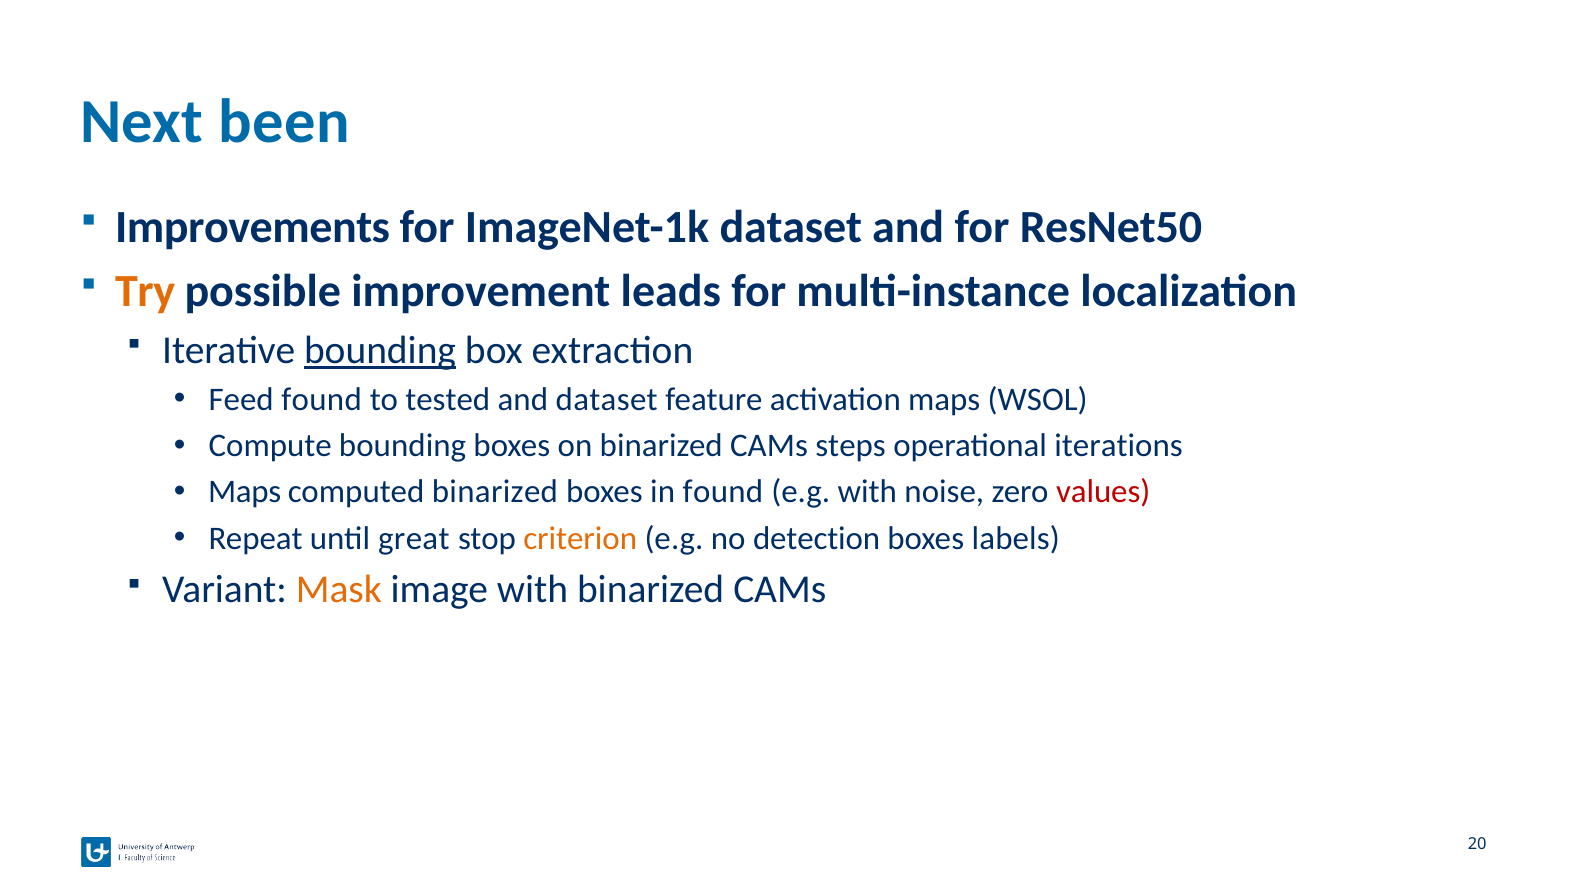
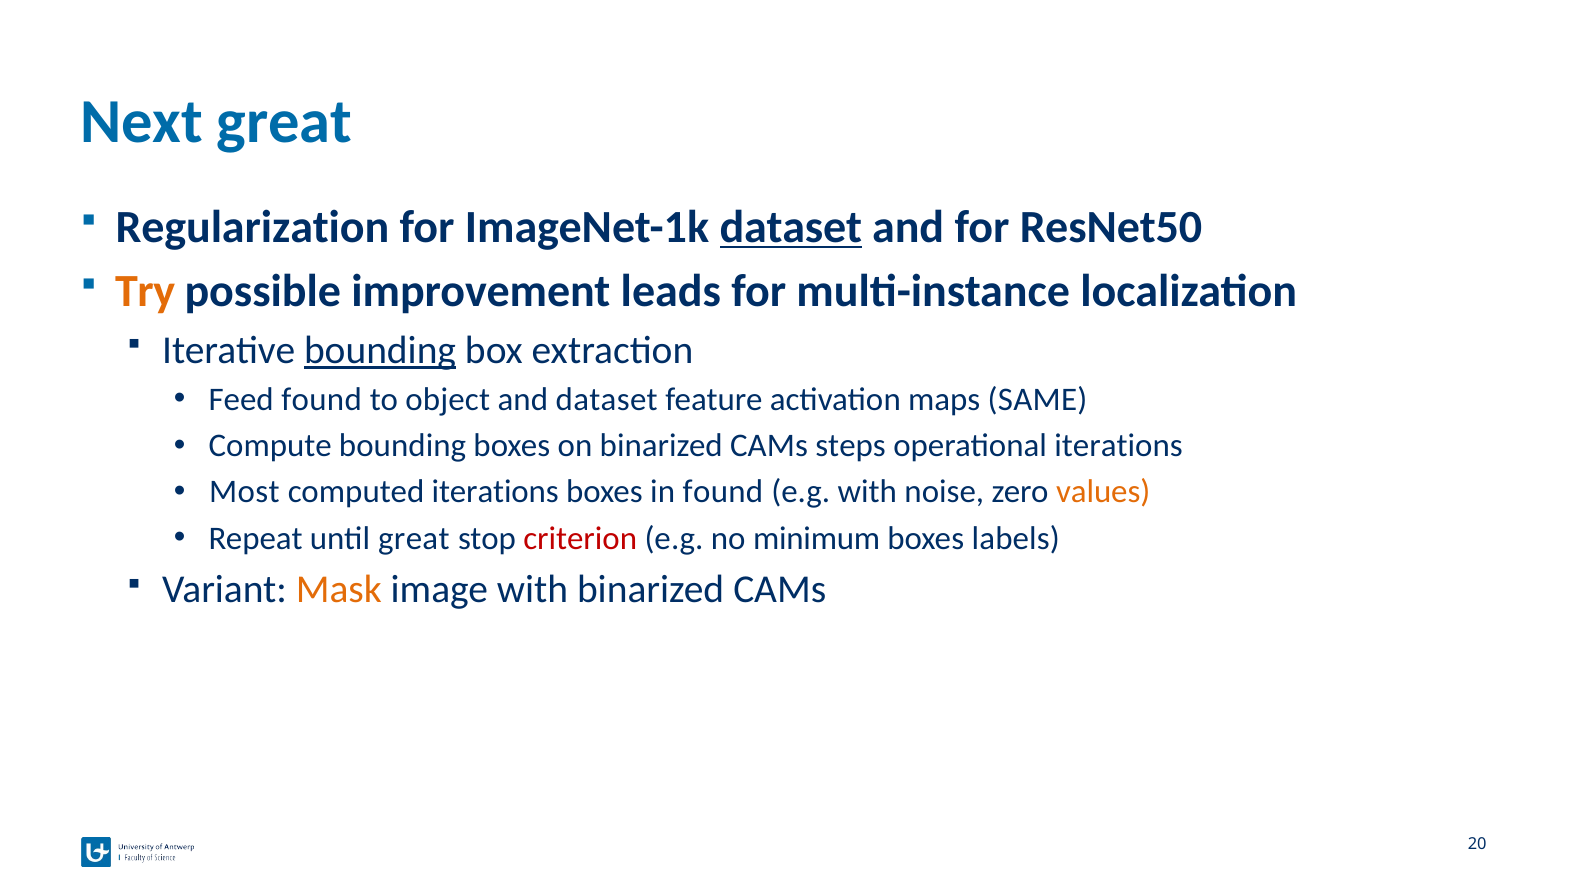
Next been: been -> great (284, 122)
Improvements: Improvements -> Regularization (252, 227)
dataset underline: none -> present (791, 227)
tested: tested -> object (448, 400)
WSOL: WSOL -> SAME (1038, 400)
Maps: Maps -> Most (244, 492)
computed binarized: binarized -> iterations (495, 492)
values colour: red -> orange (1103, 492)
criterion colour: orange -> red (580, 538)
detection: detection -> minimum (817, 538)
